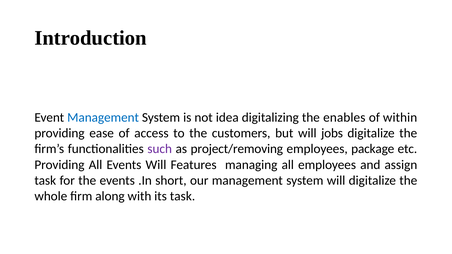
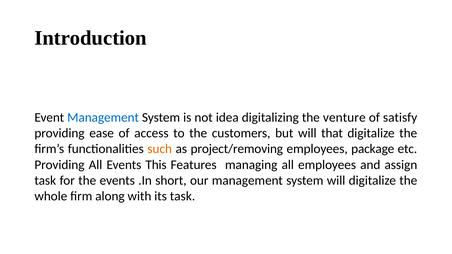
enables: enables -> venture (344, 118)
within: within -> satisfy (400, 118)
jobs: jobs -> that (332, 133)
such colour: purple -> orange (160, 149)
Events Will: Will -> This (156, 165)
